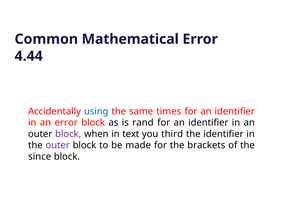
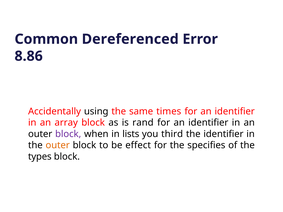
Mathematical: Mathematical -> Dereferenced (130, 39)
4.44: 4.44 -> 8.86 (29, 56)
using colour: blue -> black (96, 111)
an error: error -> array (66, 123)
text: text -> lists (131, 134)
outer colour: purple -> orange (58, 145)
made: made -> effect (138, 145)
brackets: brackets -> specifies (206, 145)
since: since -> types (40, 157)
